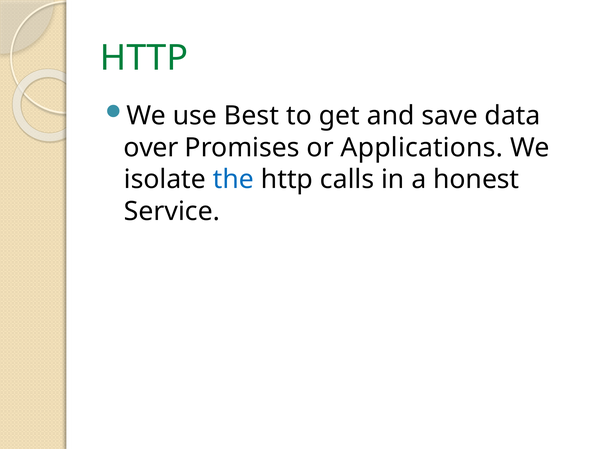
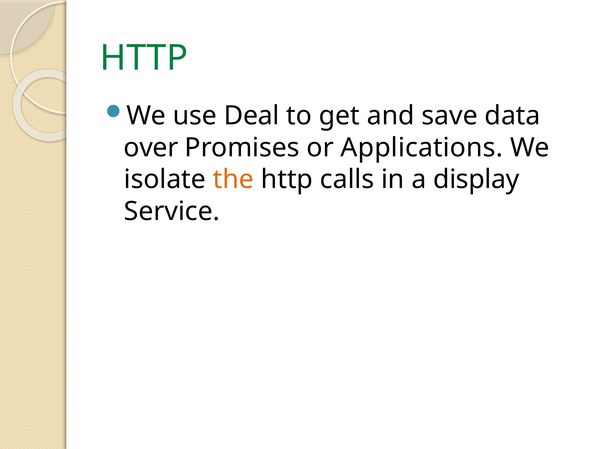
Best: Best -> Deal (252, 116)
the colour: blue -> orange (233, 180)
honest: honest -> display (476, 180)
